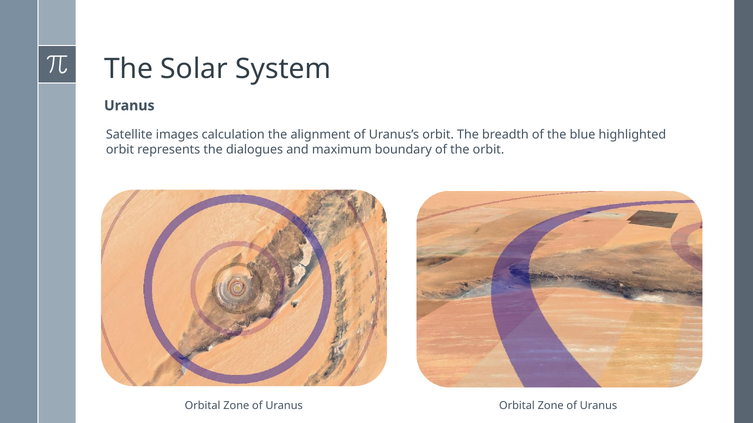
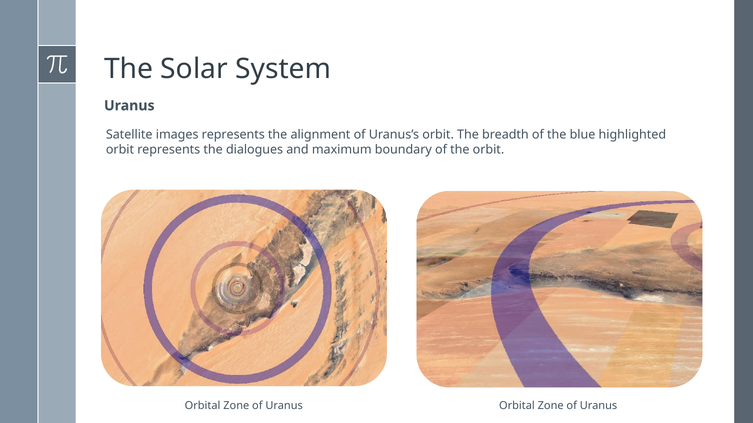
images calculation: calculation -> represents (233, 135)
